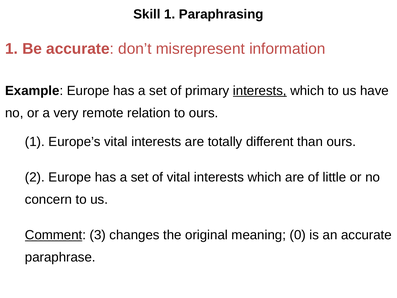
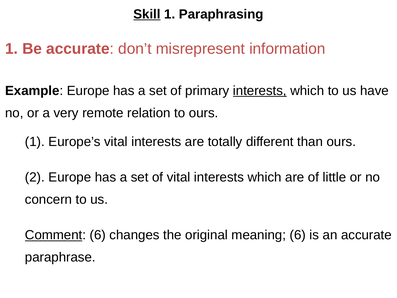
Skill underline: none -> present (147, 14)
Comment 3: 3 -> 6 (98, 235)
meaning 0: 0 -> 6 (298, 235)
